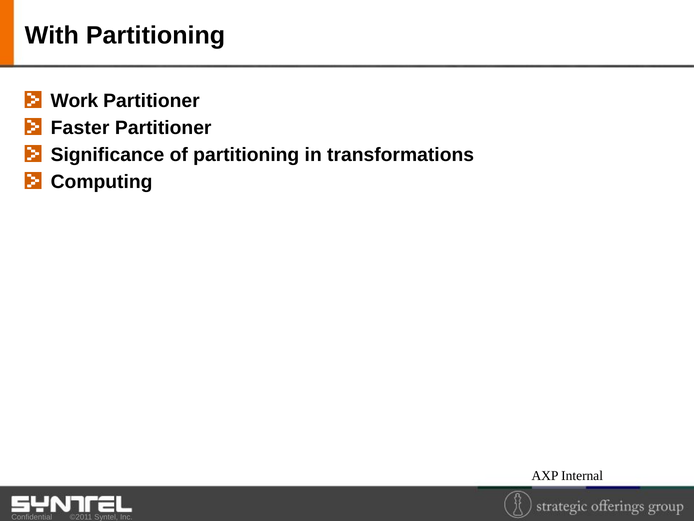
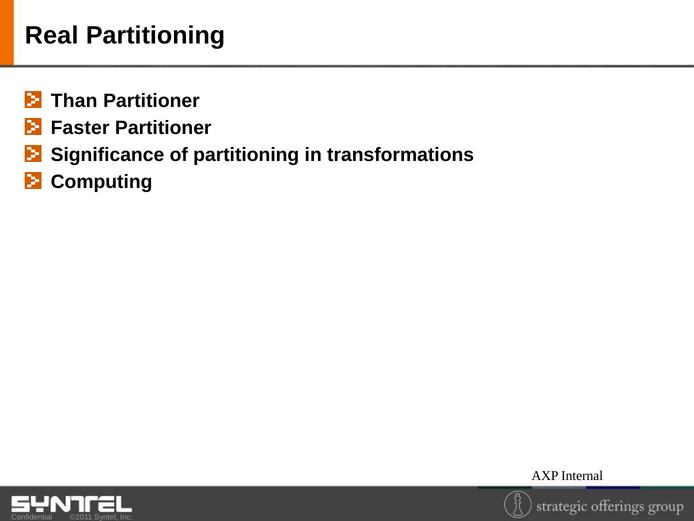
With: With -> Real (52, 35)
Work: Work -> Than (74, 101)
